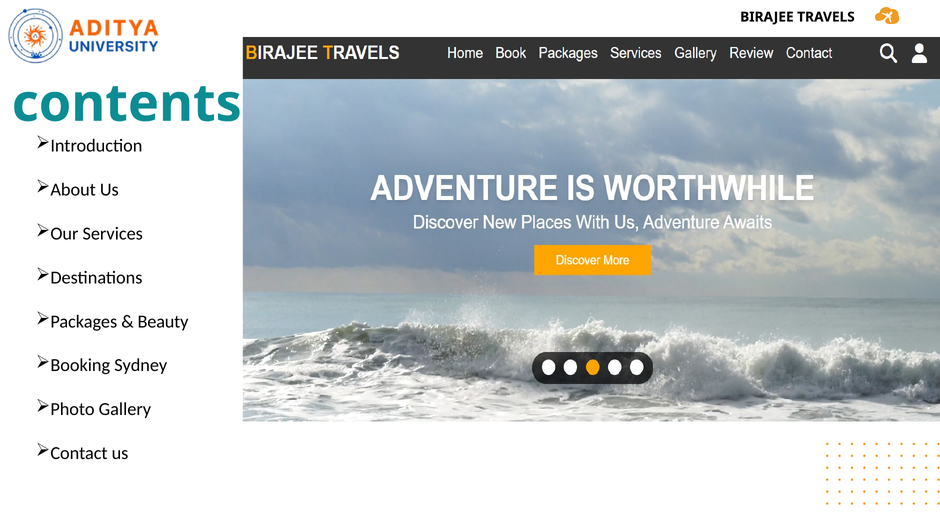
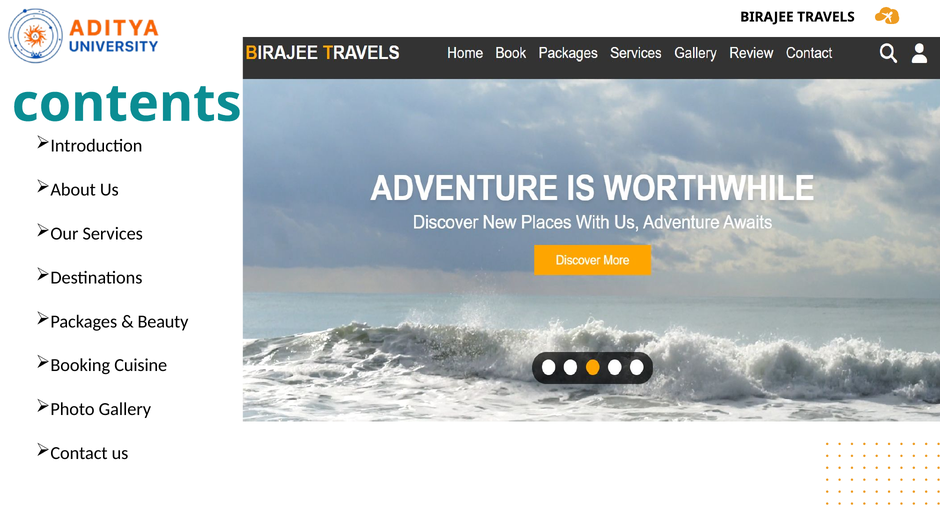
Sydney: Sydney -> Cuisine (141, 365)
